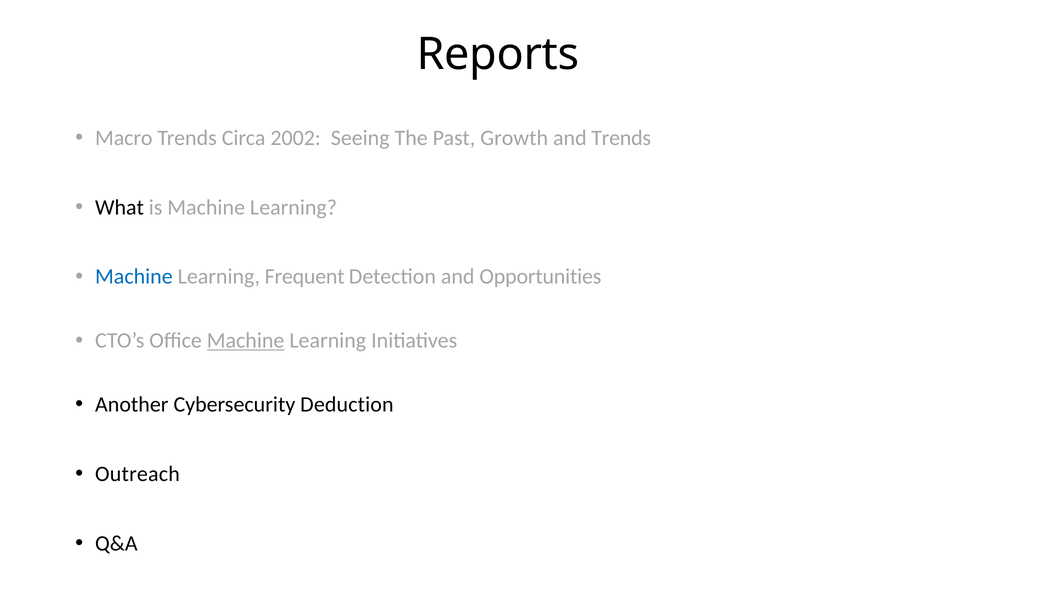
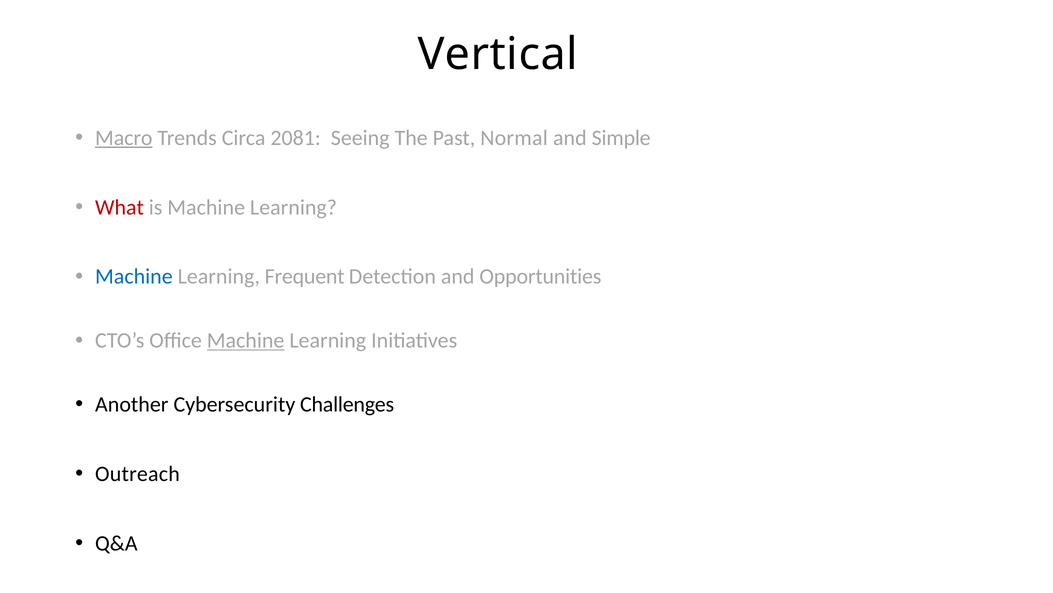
Reports: Reports -> Vertical (498, 54)
Macro underline: none -> present (124, 138)
2002: 2002 -> 2081 (296, 138)
Growth: Growth -> Normal (514, 138)
and Trends: Trends -> Simple (621, 138)
What colour: black -> red (119, 207)
Deduction: Deduction -> Challenges (347, 404)
